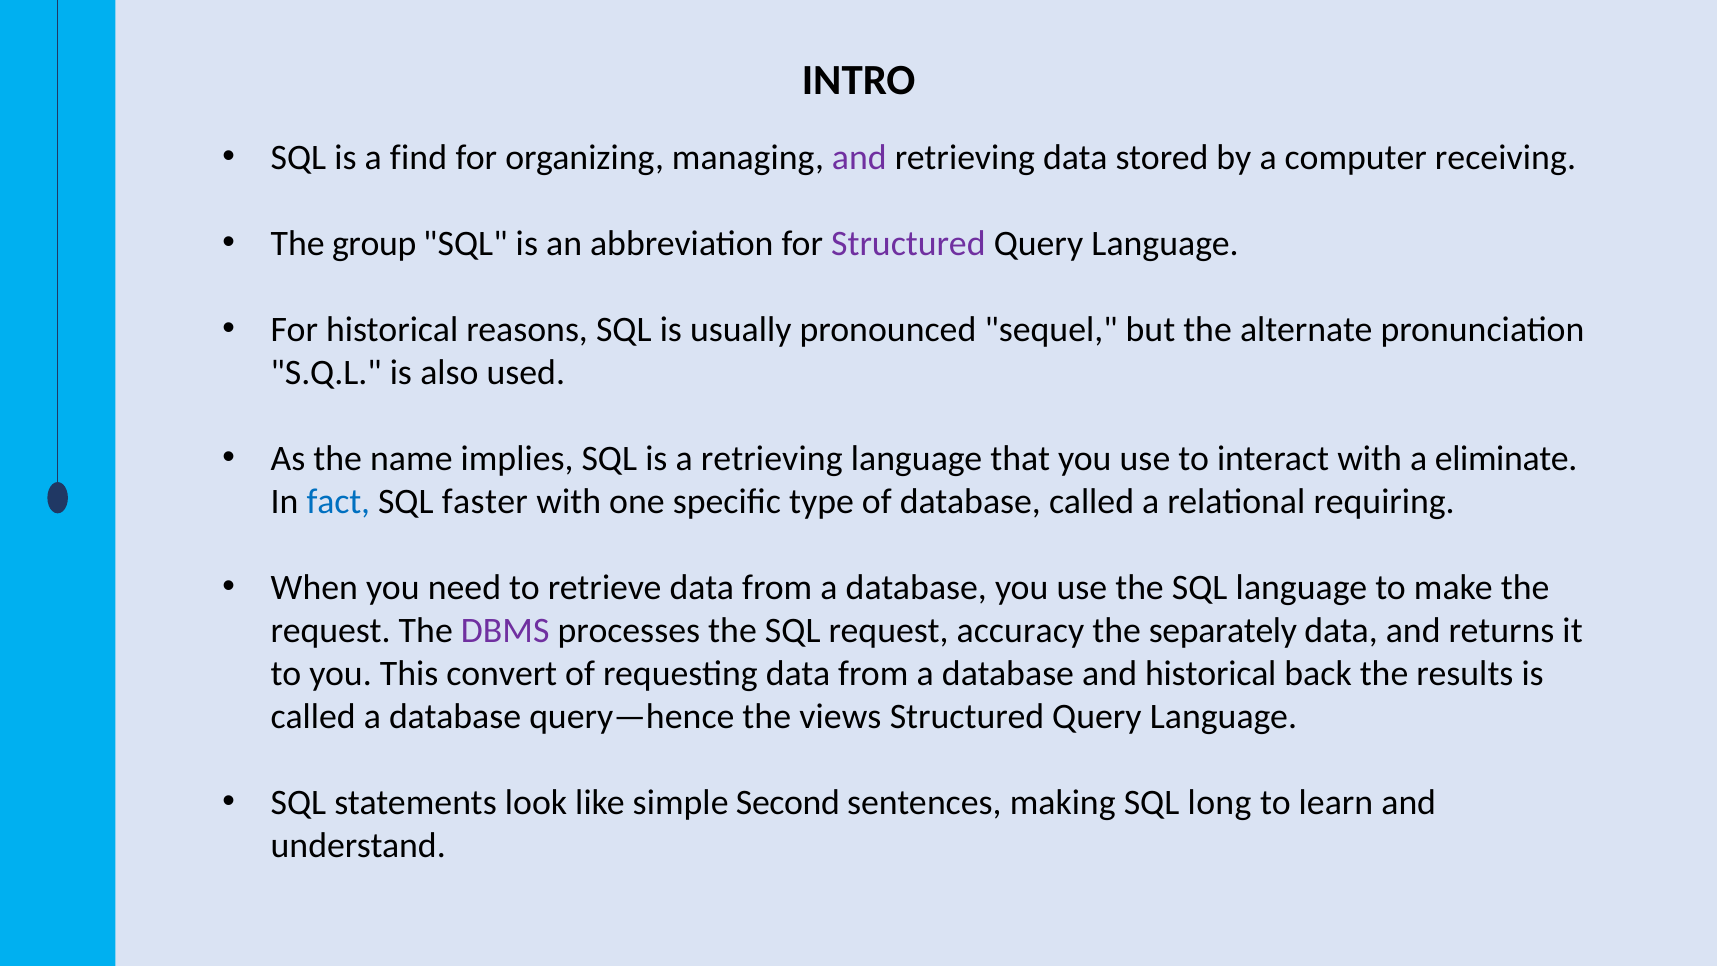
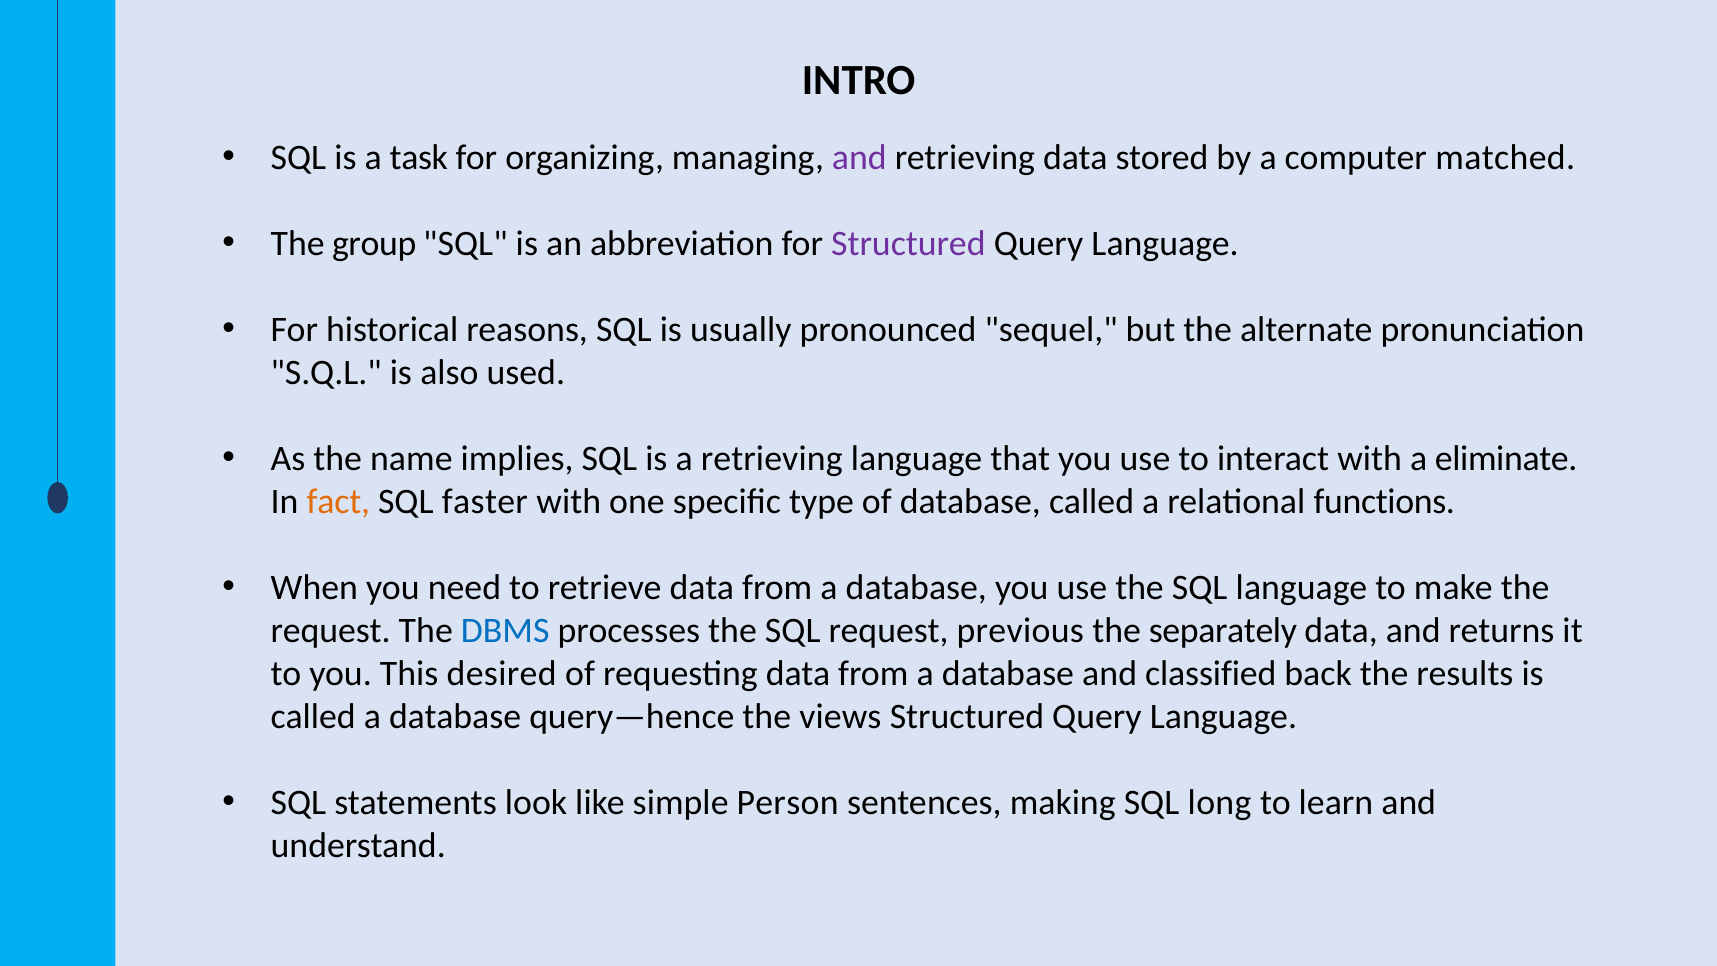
find: find -> task (419, 158)
receiving: receiving -> matched (1505, 158)
fact colour: blue -> orange (338, 502)
requiring: requiring -> functions (1384, 502)
DBMS colour: purple -> blue (505, 630)
accuracy: accuracy -> previous (1020, 630)
convert: convert -> desired (502, 673)
and historical: historical -> classified (1211, 673)
Second: Second -> Person (788, 802)
